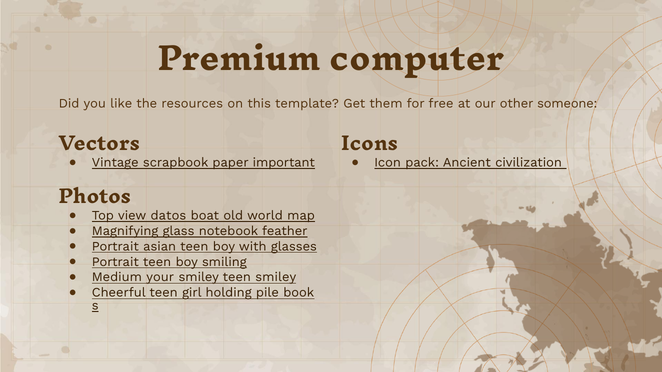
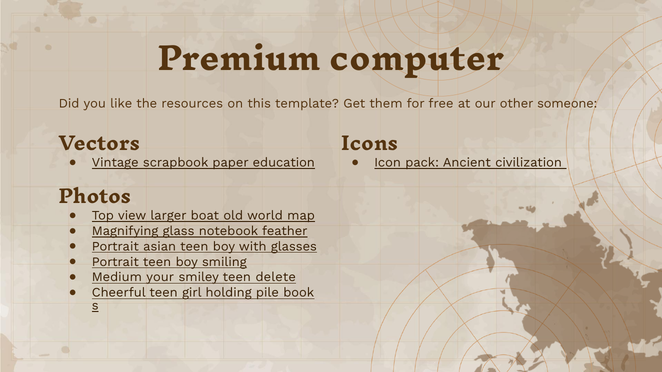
important: important -> education (284, 163)
datos: datos -> larger (168, 216)
teen smiley: smiley -> delete (276, 278)
